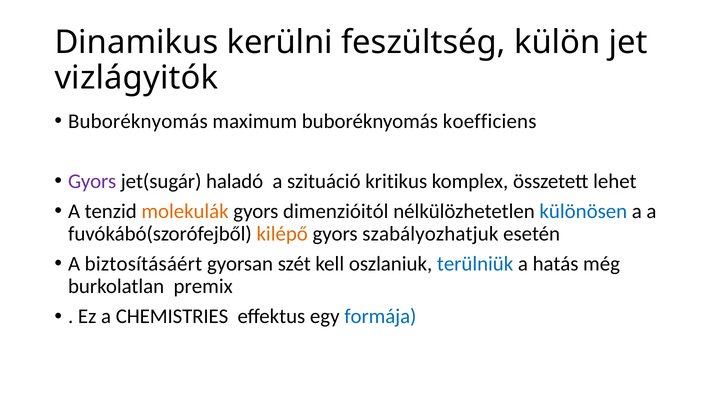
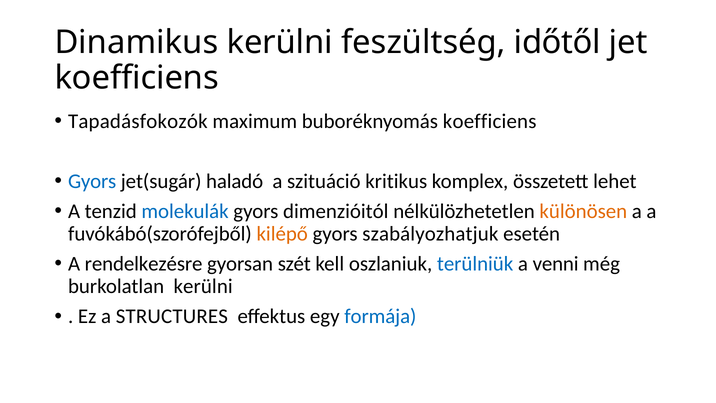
külön: külön -> időtől (557, 42)
vizlágyitók: vizlágyitók -> koefficiens (137, 78)
Buboréknyomás: Buboréknyomás -> Tapadásfokozók (138, 121)
Gyors colour: purple -> blue (92, 181)
molekulák colour: orange -> blue (185, 211)
különösen colour: blue -> orange (583, 211)
biztosításáért: biztosításáért -> rendelkezésre (144, 264)
hatás: hatás -> venni (556, 264)
burkolatlan premix: premix -> kerülni (203, 286)
CHEMISTRIES: CHEMISTRIES -> STRUCTURES (172, 316)
